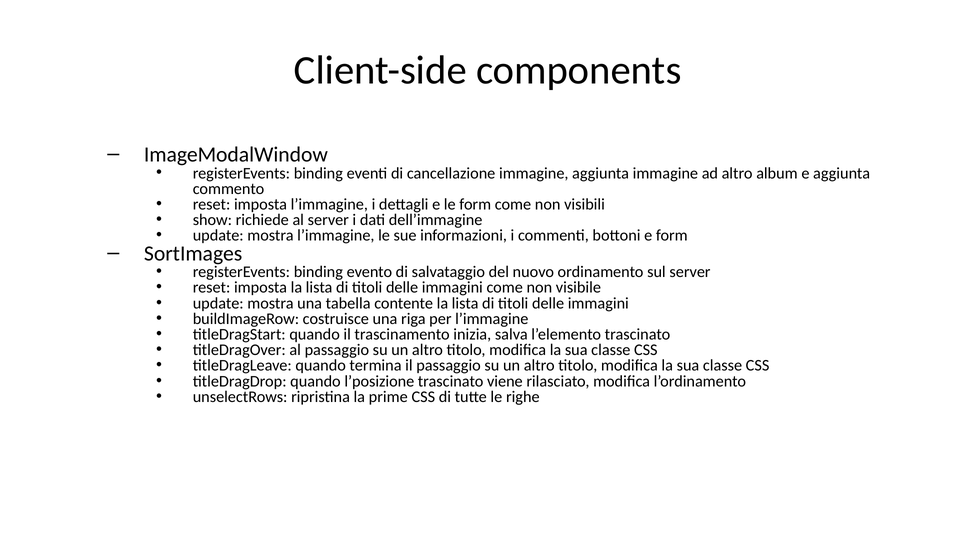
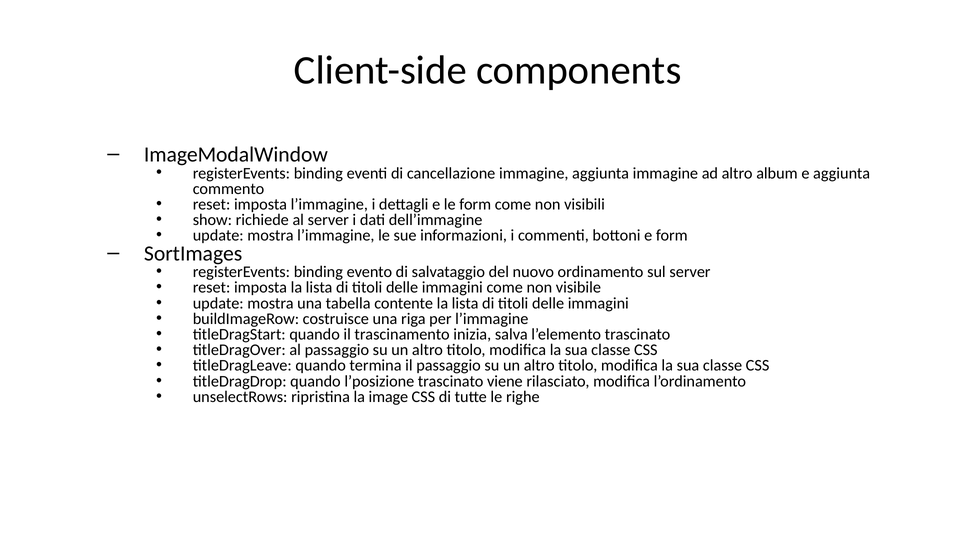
prime: prime -> image (388, 397)
